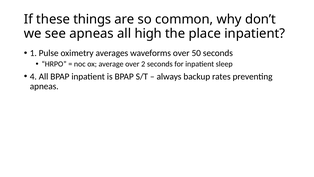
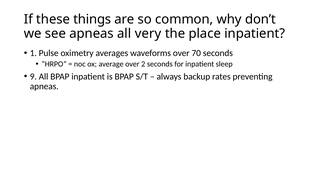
high: high -> very (148, 33)
50: 50 -> 70 (196, 53)
4: 4 -> 9 (33, 76)
